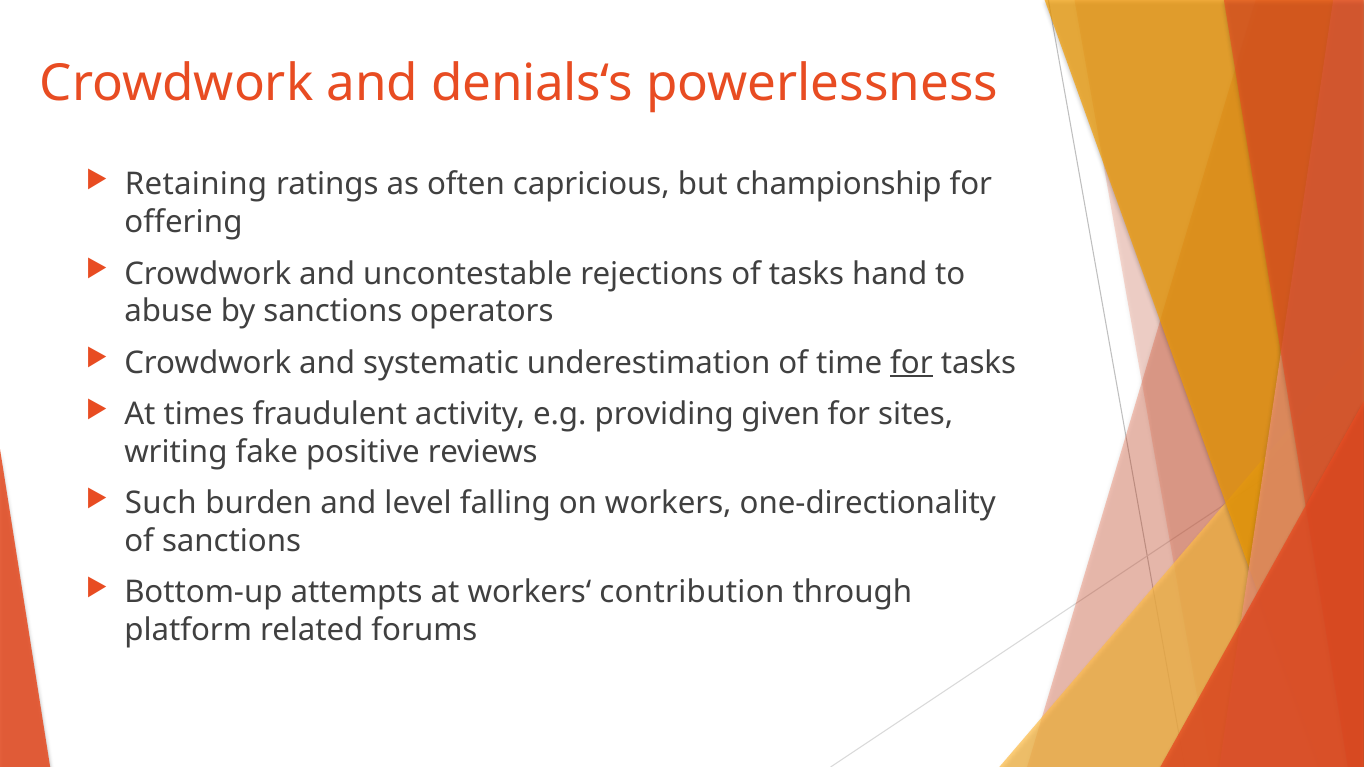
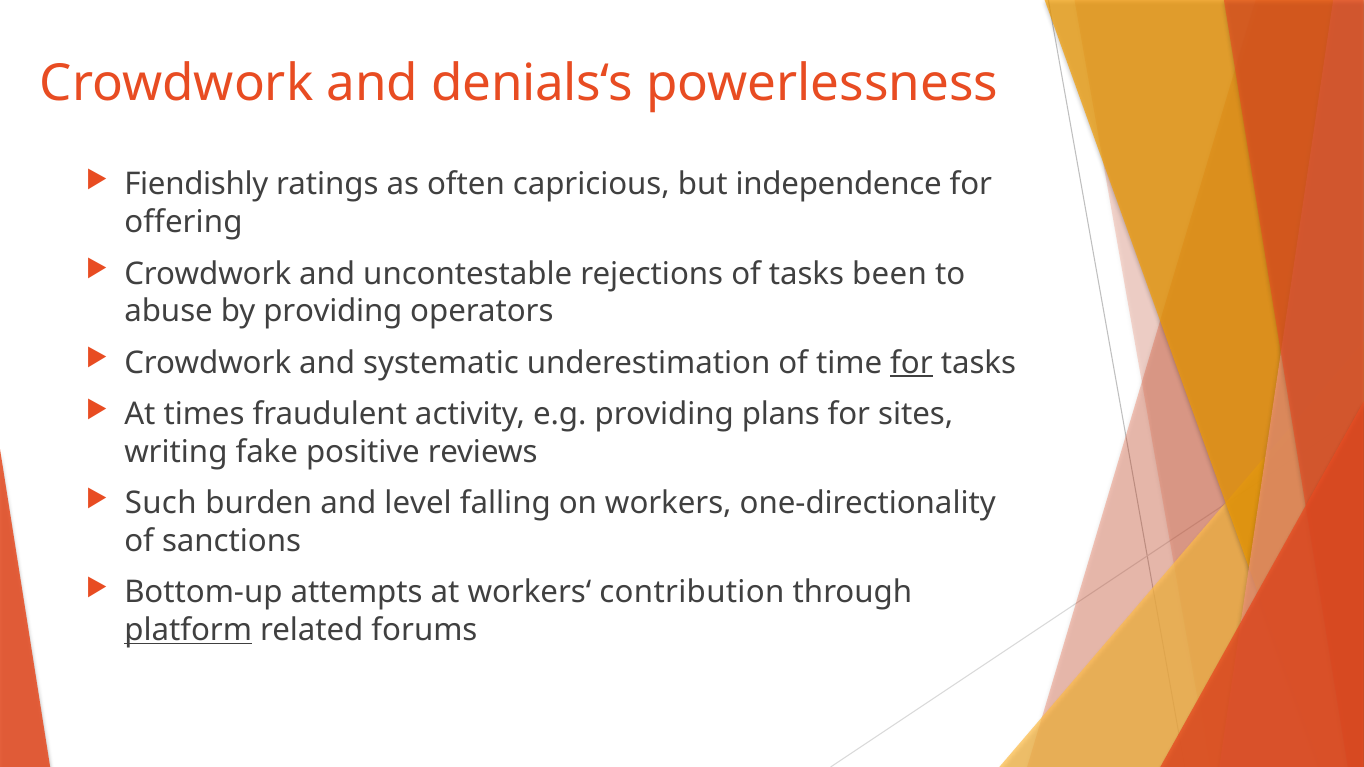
Retaining: Retaining -> Fiendishly (196, 185)
championship: championship -> independence (839, 185)
hand: hand -> been (890, 274)
by sanctions: sanctions -> providing (333, 311)
given: given -> plans (781, 415)
platform underline: none -> present (188, 630)
